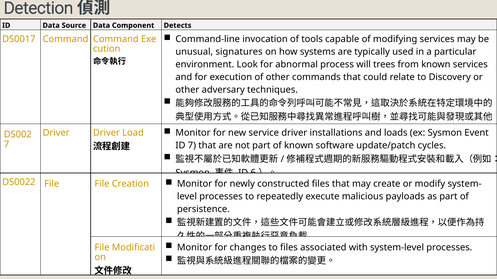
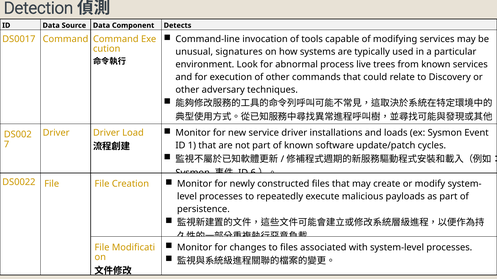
will: will -> live (364, 64)
ID 7: 7 -> 1 (192, 146)
